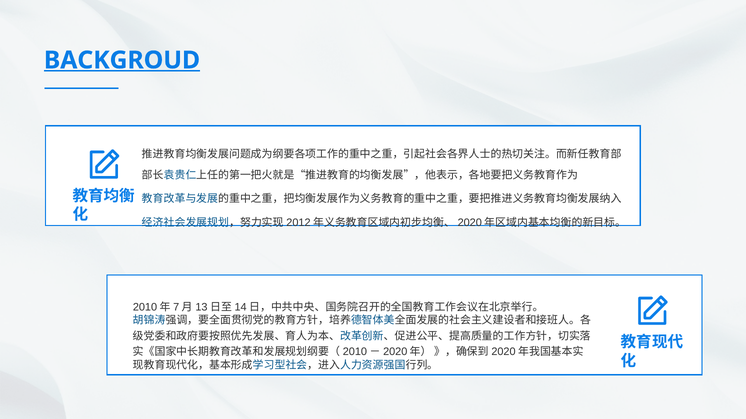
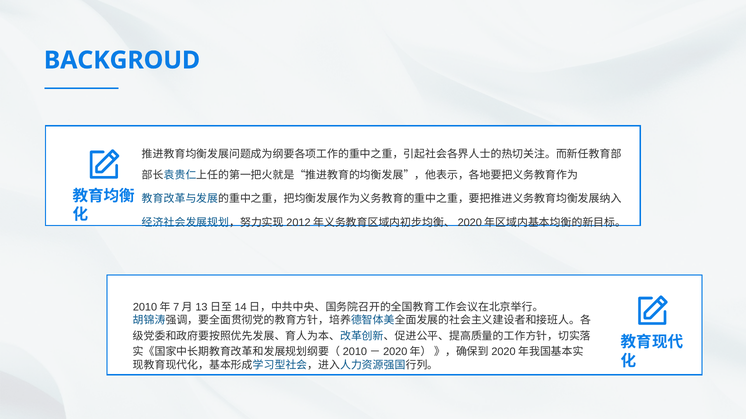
BACKGROUD underline: present -> none (122, 60)
